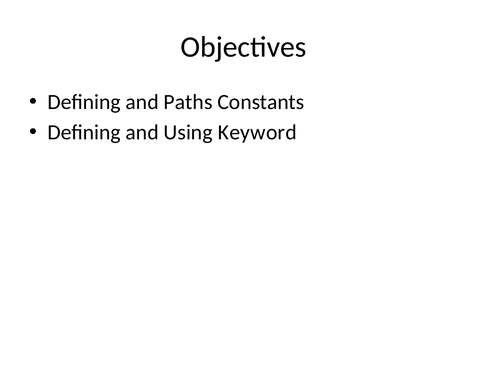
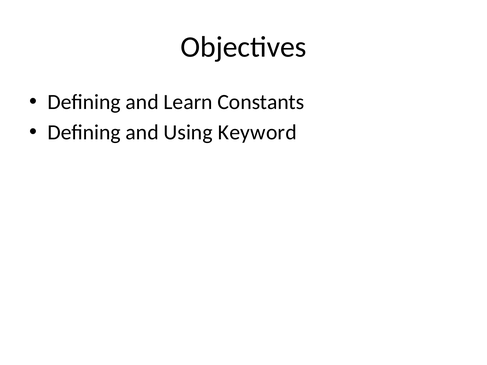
Paths: Paths -> Learn (188, 102)
